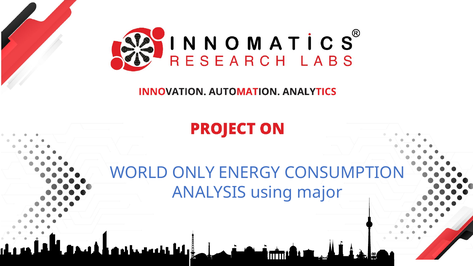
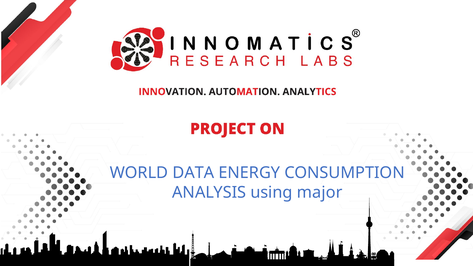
ONLY: ONLY -> DATA (193, 173)
